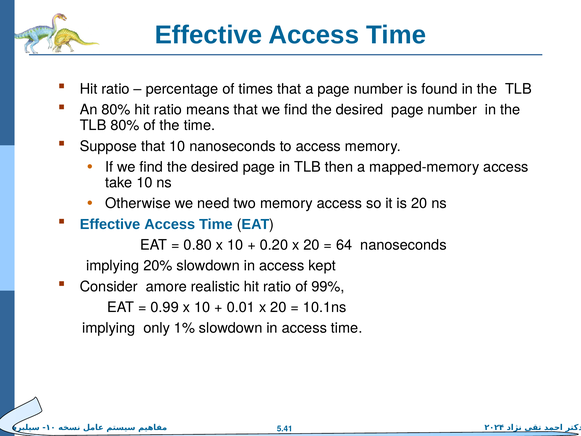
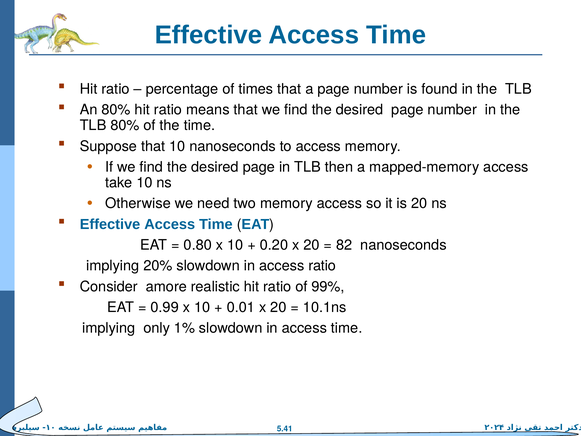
64: 64 -> 82 (344, 245)
access kept: kept -> ratio (322, 266)
